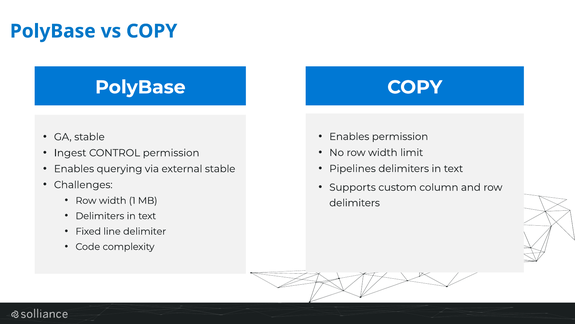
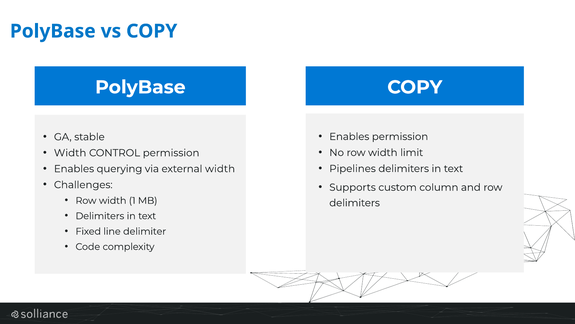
Ingest: Ingest -> Width (70, 153)
external stable: stable -> width (220, 169)
